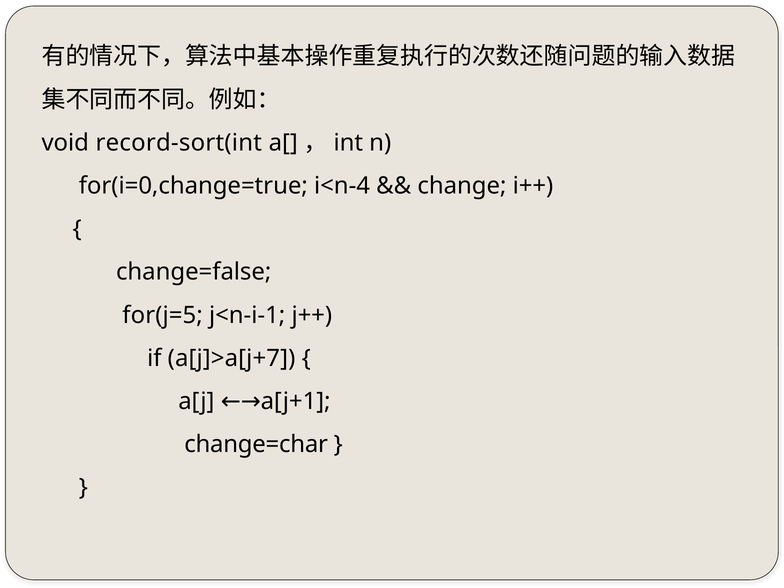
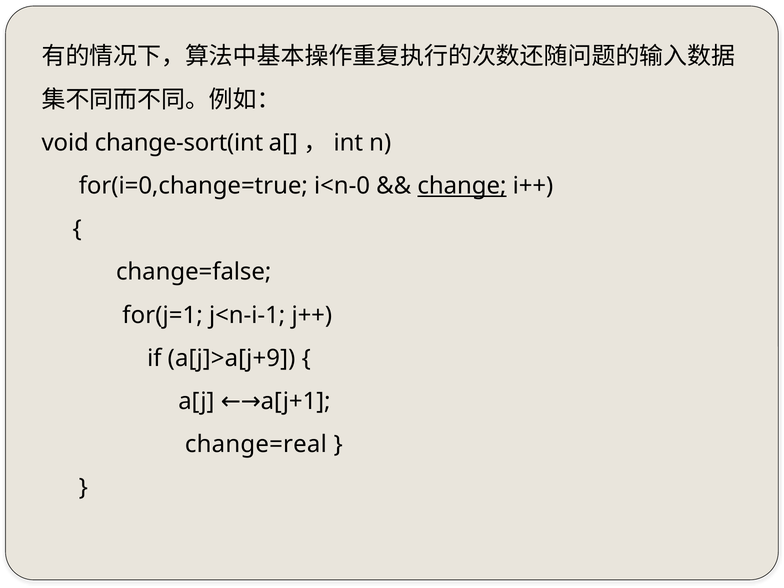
record-sort(int: record-sort(int -> change-sort(int (179, 143)
i<n-4: i<n-4 -> i<n-0 (342, 186)
change underline: none -> present (462, 186)
for(j=5: for(j=5 -> for(j=1 (163, 315)
a[j]>a[j+7: a[j]>a[j+7 -> a[j]>a[j+9 (232, 358)
change=char: change=char -> change=real (256, 444)
